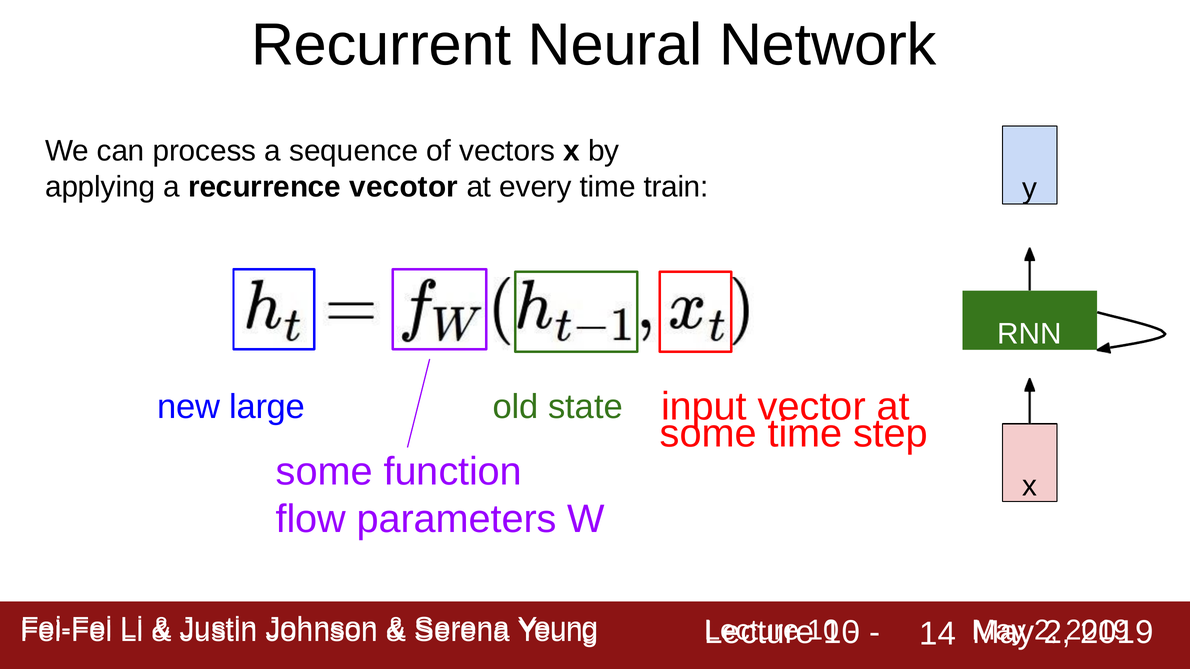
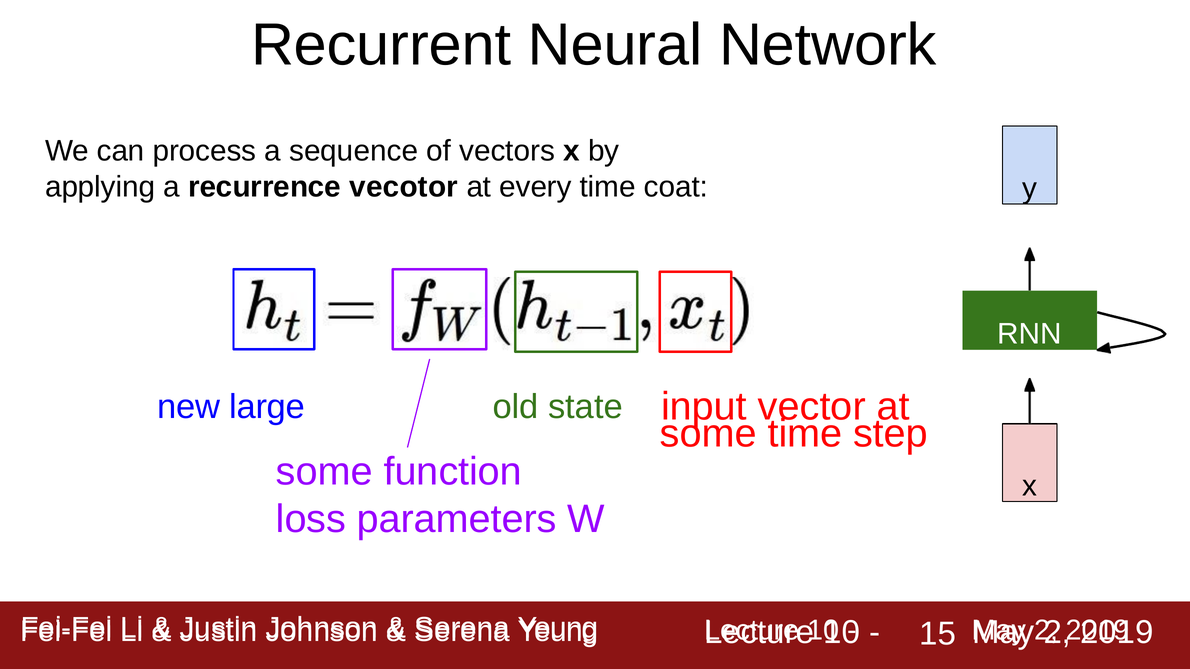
train: train -> coat (676, 187)
flow: flow -> loss (311, 520)
14: 14 -> 15 (938, 634)
